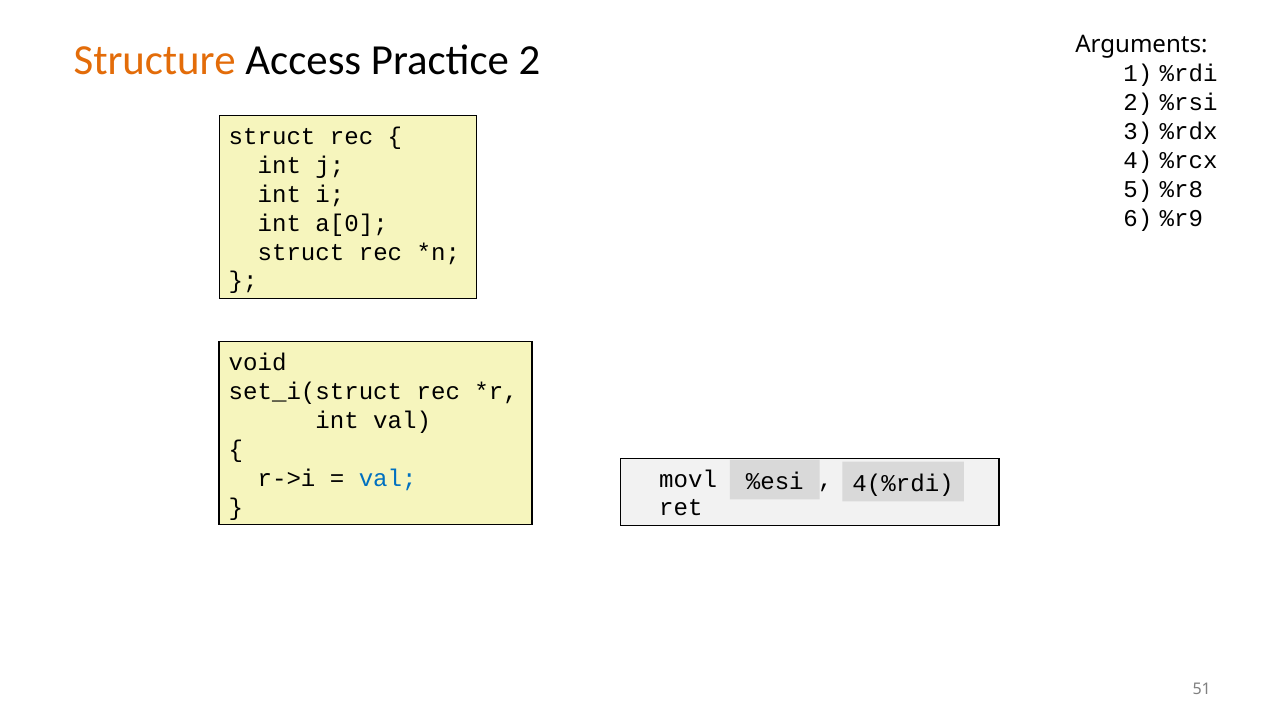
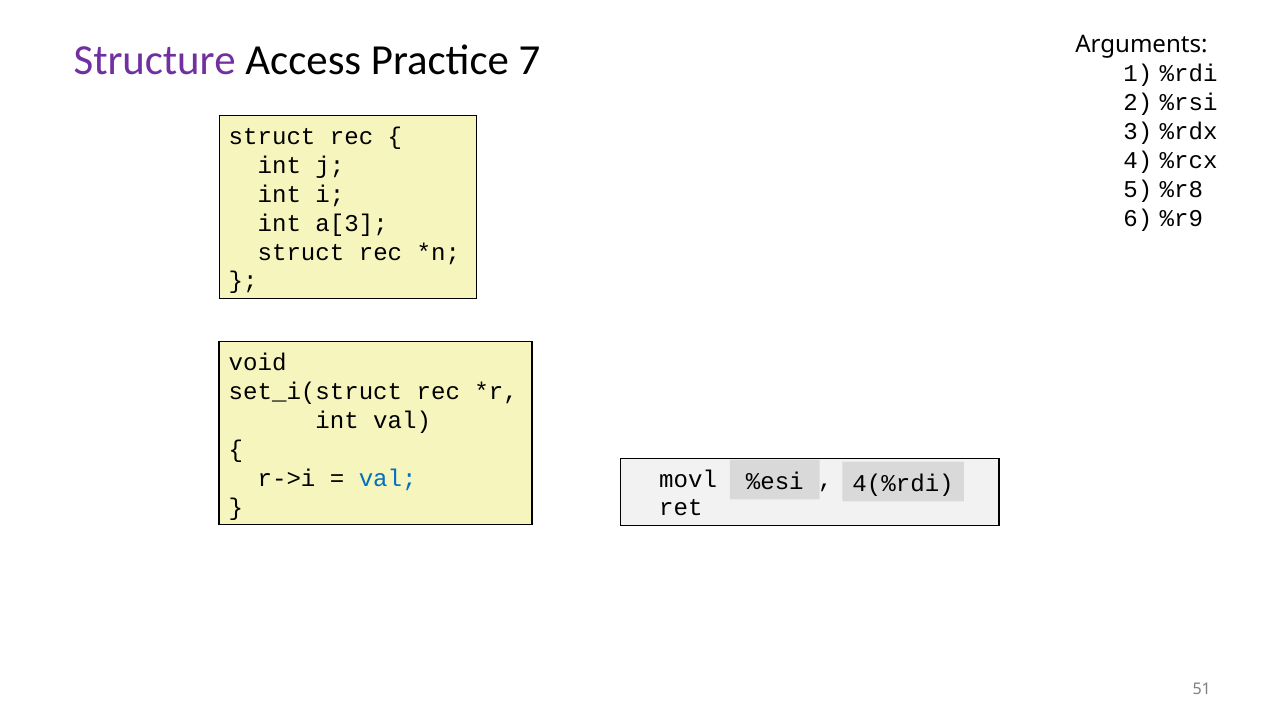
Structure colour: orange -> purple (155, 60)
Practice 2: 2 -> 7 (529, 60)
a[0: a[0 -> a[3 (352, 223)
